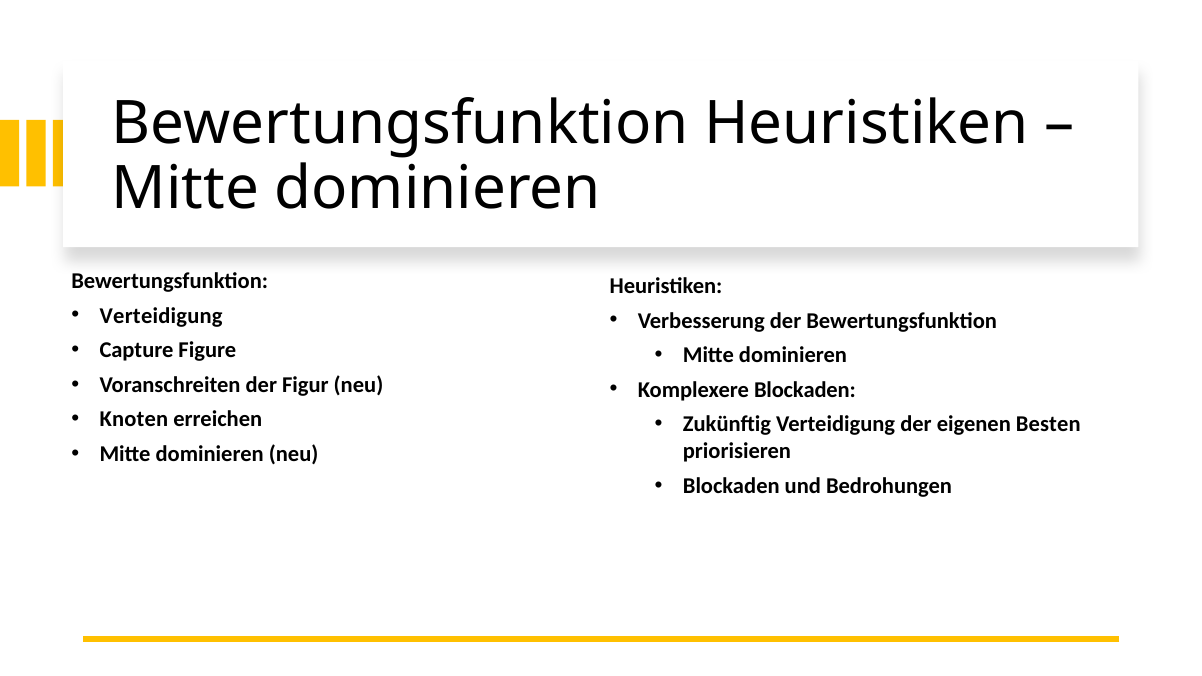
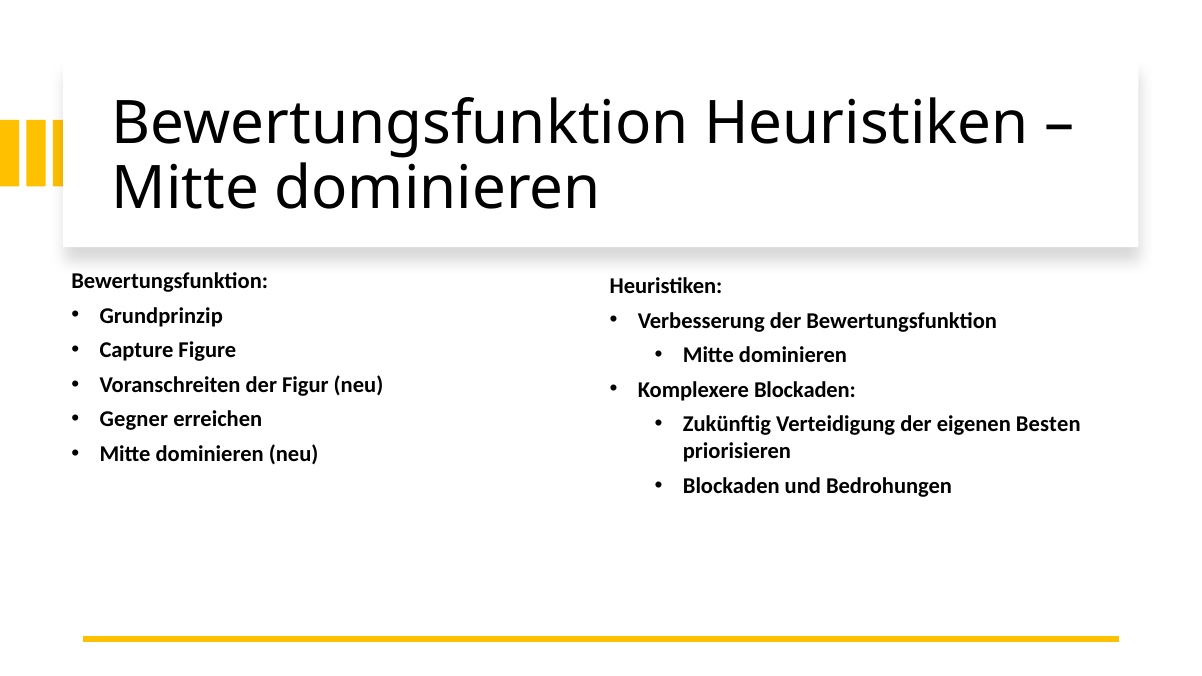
Verteidigung: Verteidigung -> Grundprinzip (161, 316)
Knoten: Knoten -> Gegner (134, 420)
